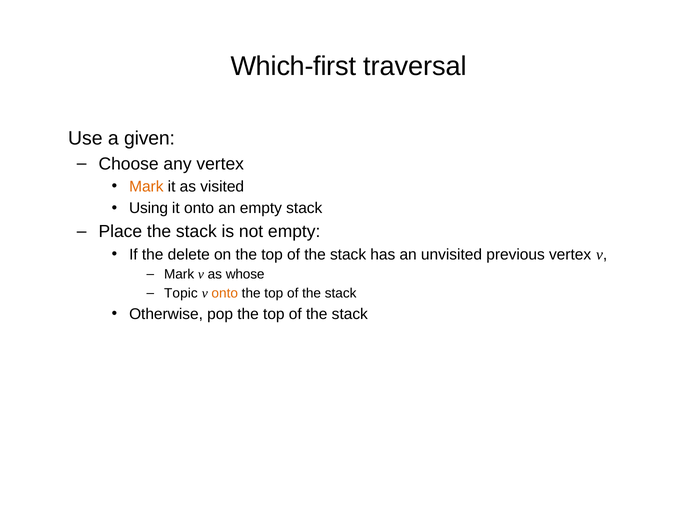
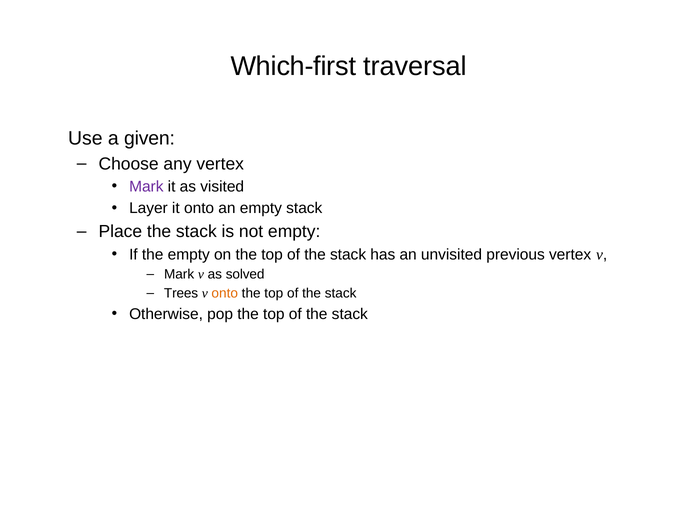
Mark colour: orange -> purple (146, 187)
Using: Using -> Layer (148, 209)
the delete: delete -> empty (189, 255)
whose: whose -> solved (245, 275)
Topic: Topic -> Trees (181, 294)
